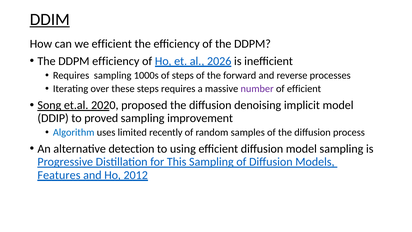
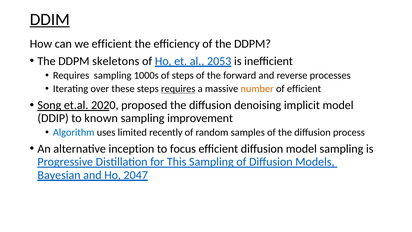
DDPM efficiency: efficiency -> skeletons (116, 61)
2026: 2026 -> 2053 (219, 61)
requires underline: none -> present (178, 89)
number colour: purple -> orange (257, 89)
proved: proved -> known (101, 118)
detection: detection -> inception (131, 149)
using: using -> focus (183, 149)
Features: Features -> Bayesian (59, 175)
2012: 2012 -> 2047 (136, 175)
